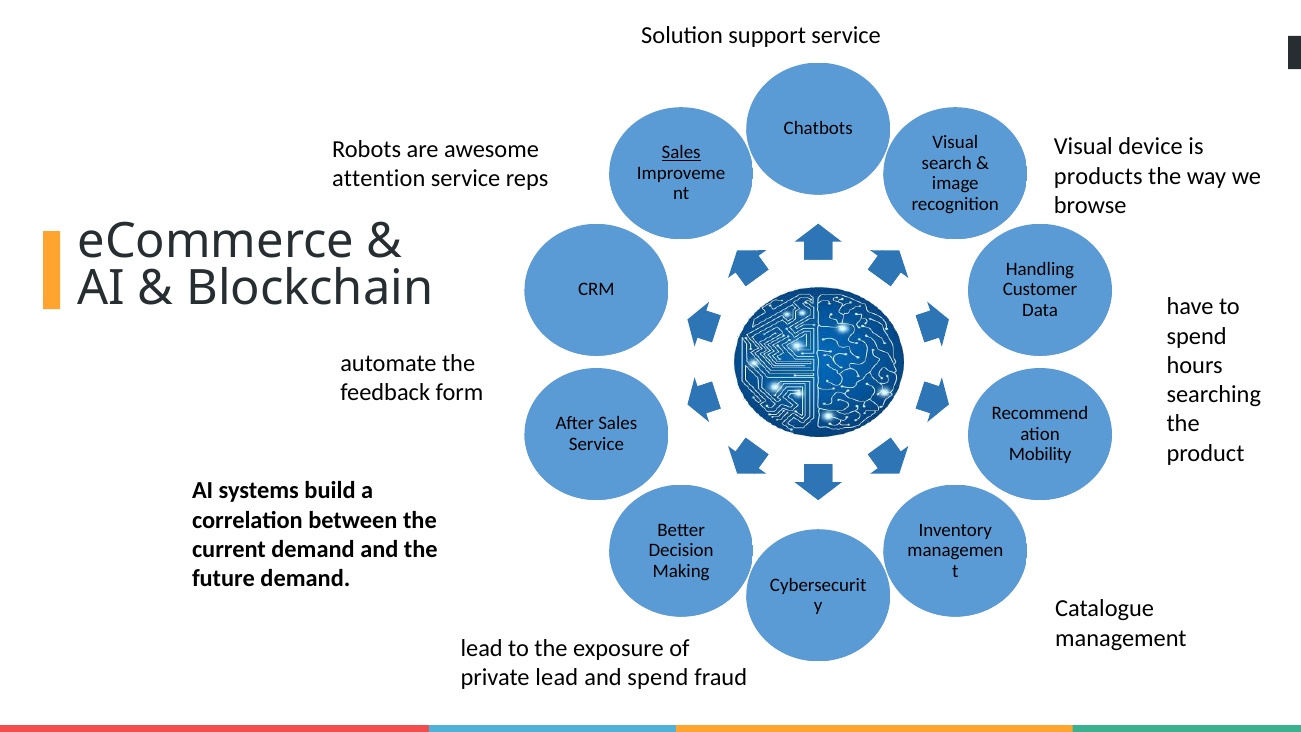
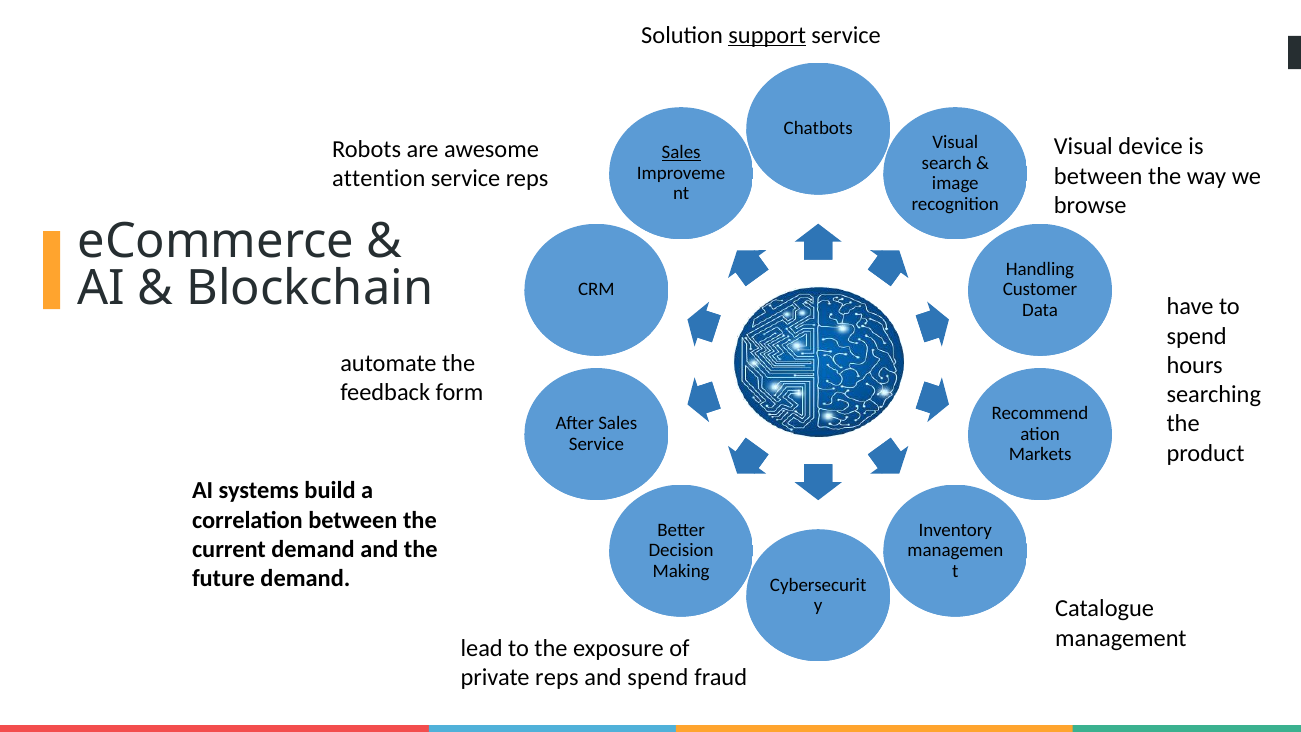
support underline: none -> present (767, 35)
products: products -> between (1098, 176)
Mobility: Mobility -> Markets (1040, 454)
private lead: lead -> reps (557, 677)
